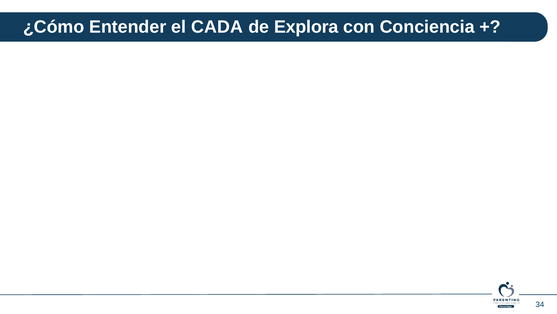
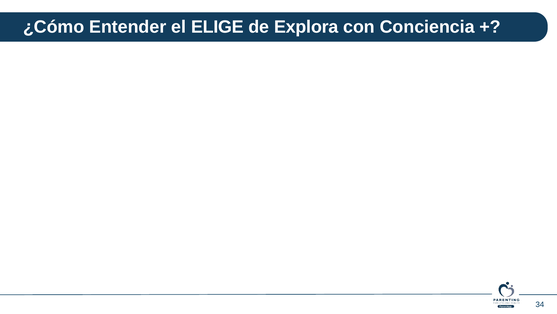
CADA: CADA -> ELIGE (217, 27)
